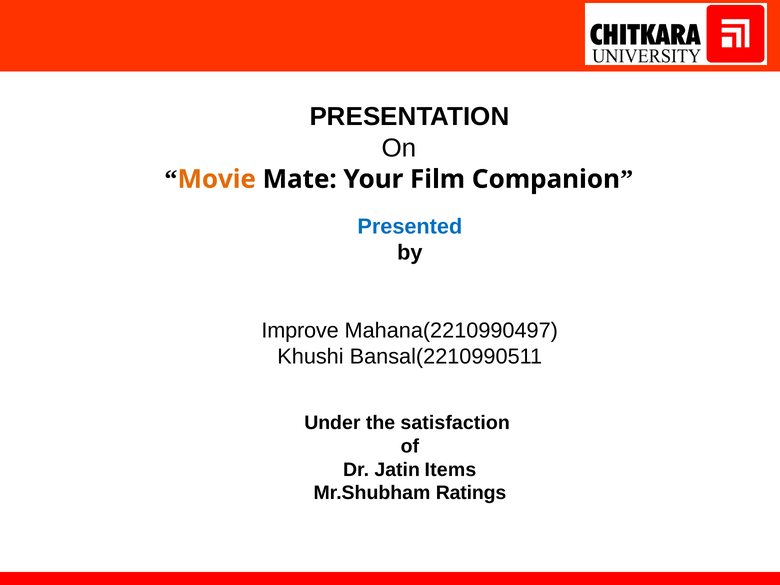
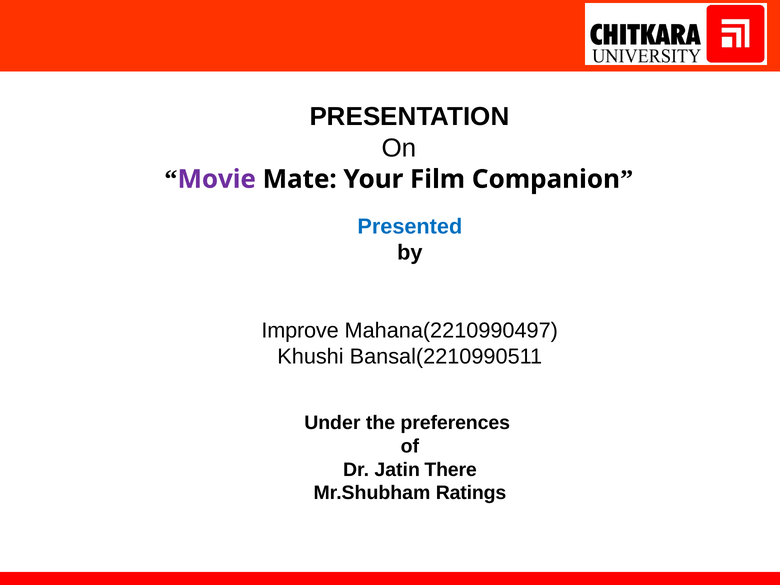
Movie colour: orange -> purple (217, 179)
satisfaction: satisfaction -> preferences (455, 423)
Items: Items -> There (451, 470)
